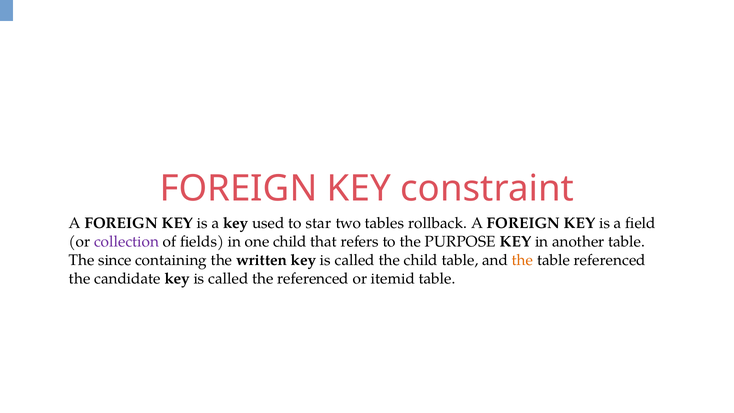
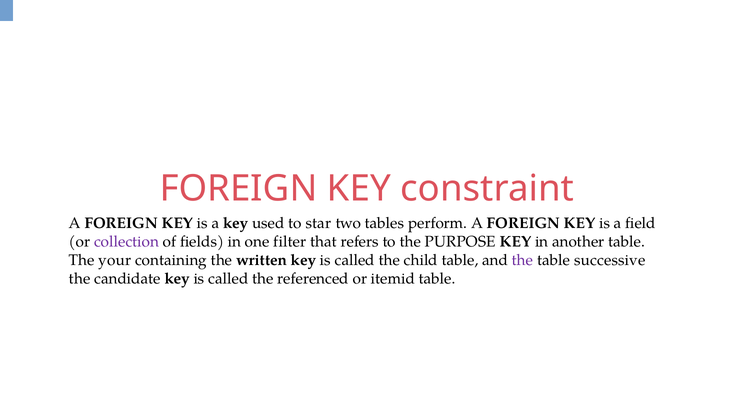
rollback: rollback -> perform (438, 223)
one child: child -> filter (290, 242)
since: since -> your (115, 260)
the colour: orange -> purple (523, 260)
table referenced: referenced -> successive (610, 260)
